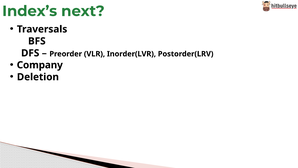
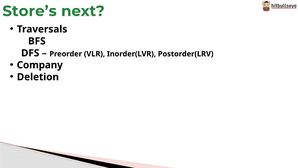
Index’s: Index’s -> Store’s (30, 11)
